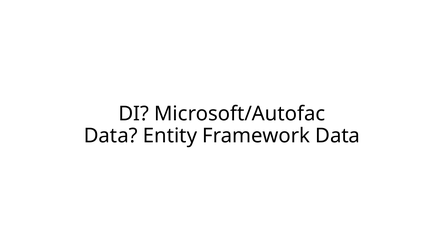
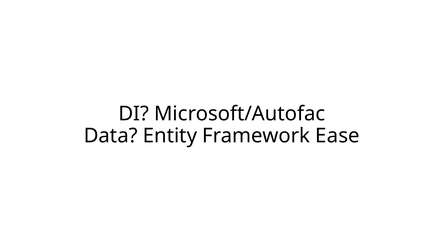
Framework Data: Data -> Ease (338, 136)
